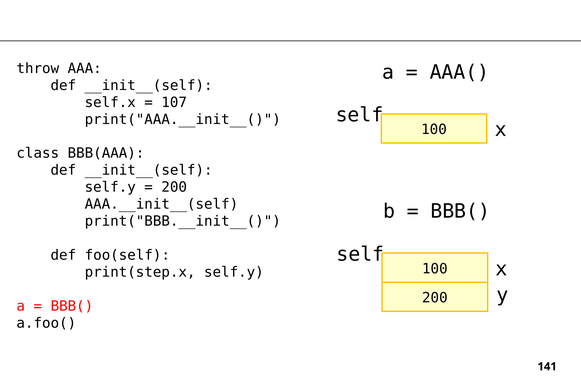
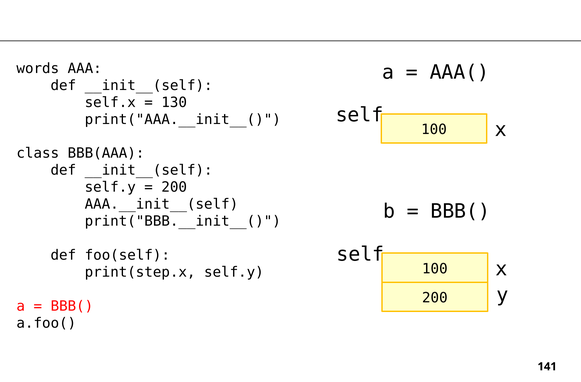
throw: throw -> words (38, 68)
107: 107 -> 130 (174, 102)
